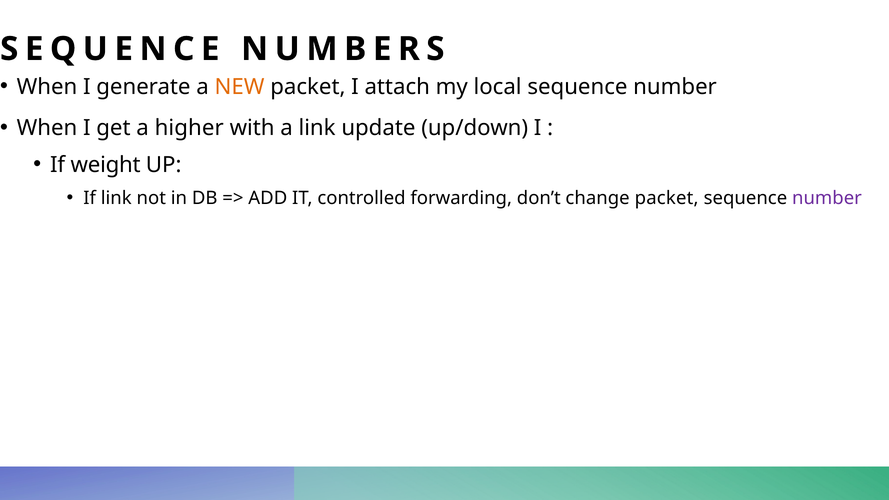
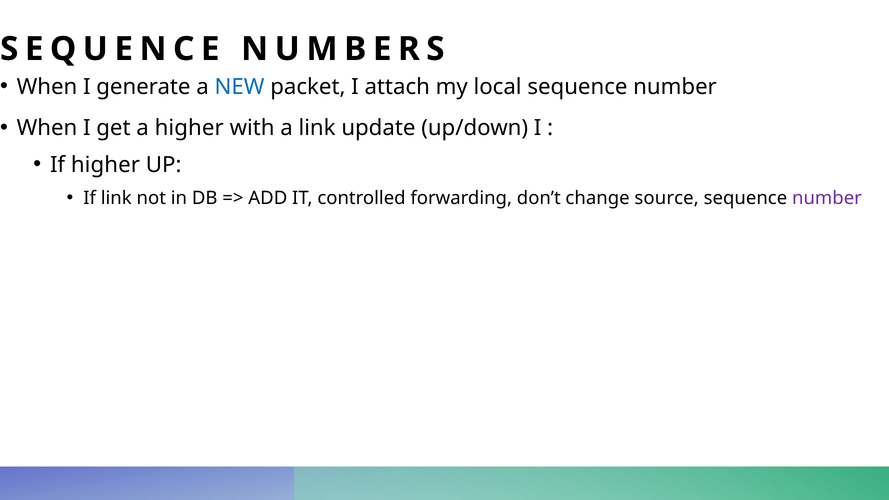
NEW colour: orange -> blue (240, 87)
If weight: weight -> higher (105, 165)
change packet: packet -> source (667, 198)
